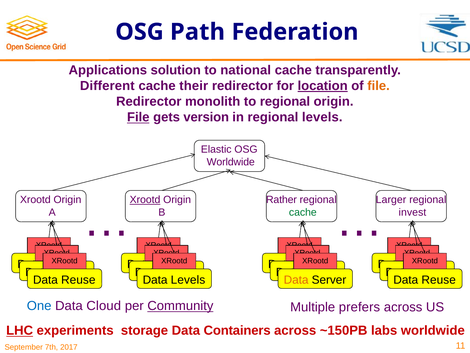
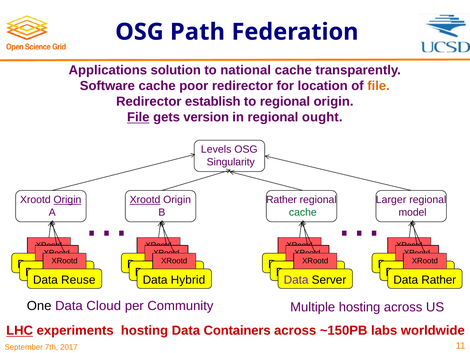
Different: Different -> Software (107, 86)
their: their -> poor (194, 86)
location underline: present -> none (323, 86)
monolith: monolith -> establish (213, 101)
regional levels: levels -> ought (322, 117)
Elastic: Elastic -> Levels (216, 149)
Worldwide: Worldwide -> Singularity (231, 162)
Origin underline: none -> present (67, 199)
invest: invest -> model (413, 212)
Data Levels: Levels -> Hybrid (188, 280)
Data colour: orange -> purple (296, 280)
Reuse: Reuse -> Rather (439, 280)
One colour: blue -> black (39, 306)
Community underline: present -> none (180, 306)
Multiple prefers: prefers -> hosting (360, 307)
experiments storage: storage -> hosting (144, 330)
